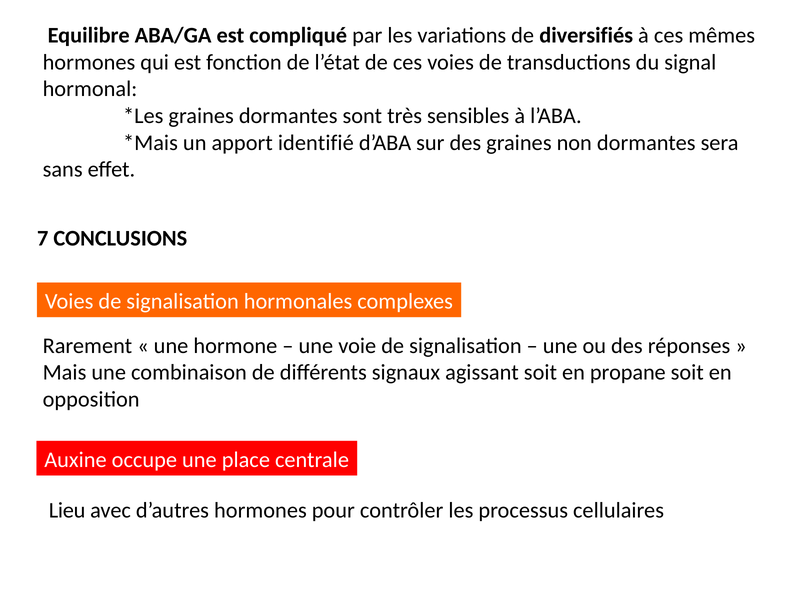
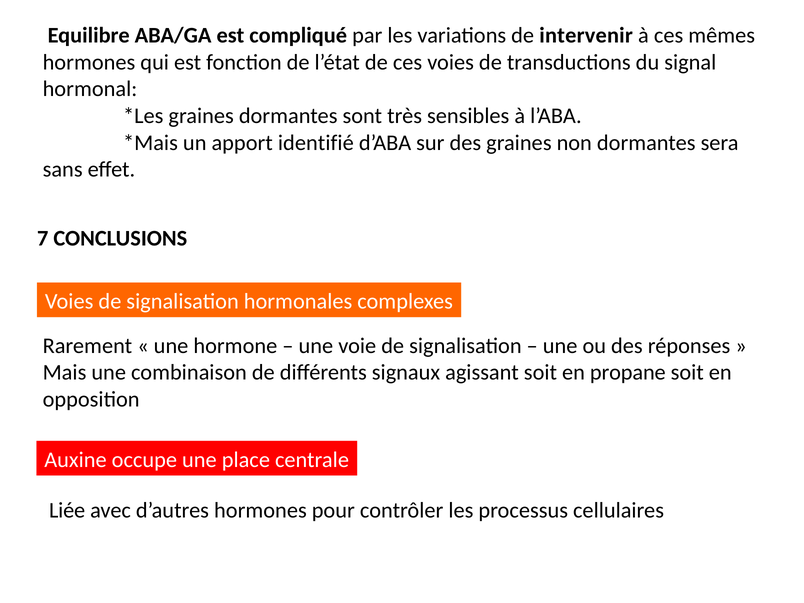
diversifiés: diversifiés -> intervenir (586, 35)
Lieu: Lieu -> Liée (67, 510)
